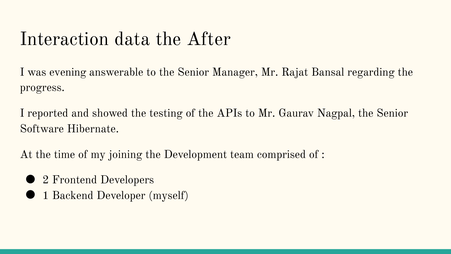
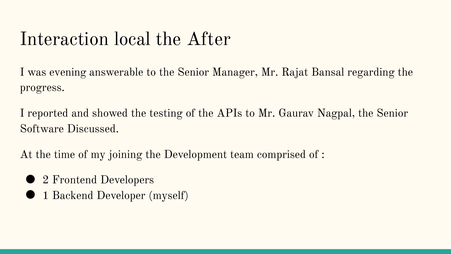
data: data -> local (132, 39)
Hibernate: Hibernate -> Discussed (93, 129)
